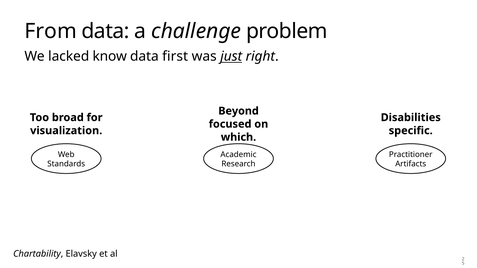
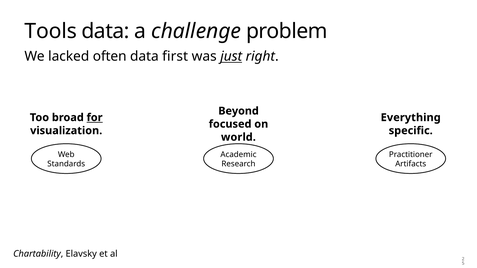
From: From -> Tools (51, 31)
know: know -> often (110, 56)
for underline: none -> present (95, 118)
Disabilities: Disabilities -> Everything (411, 118)
which: which -> world (238, 137)
